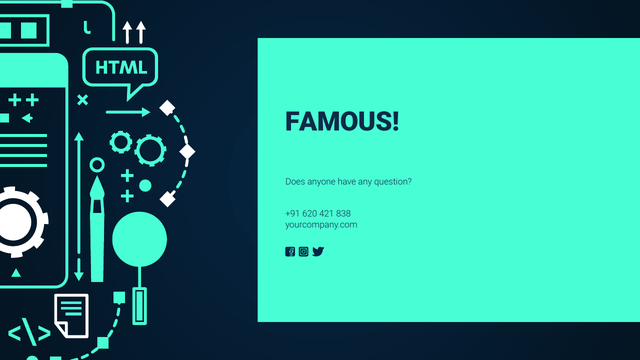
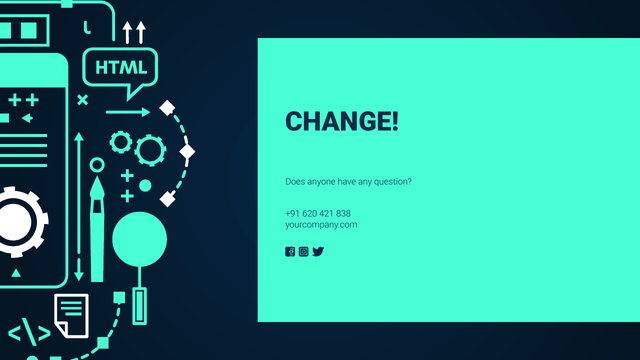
FAMOUS: FAMOUS -> CHANGE (342, 122)
